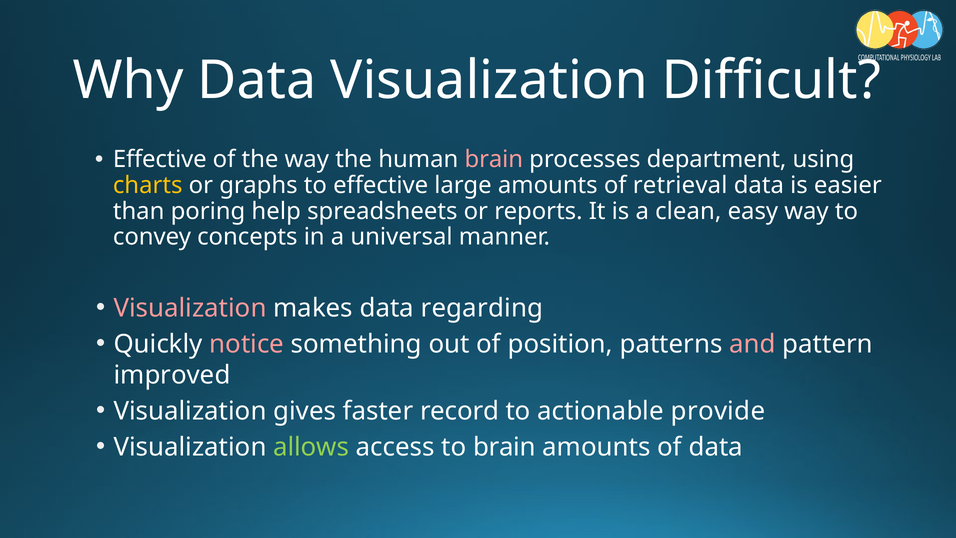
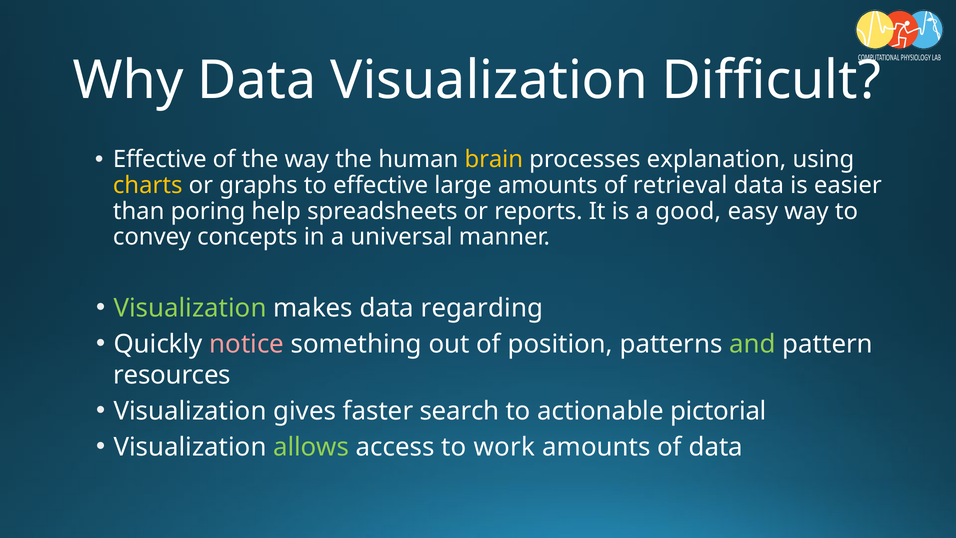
brain colour: pink -> yellow (494, 160)
department: department -> explanation (716, 160)
clean: clean -> good (688, 211)
Visualization colour: pink -> light green (190, 308)
and colour: pink -> light green (752, 344)
improved: improved -> resources (172, 375)
record: record -> search (460, 411)
provide: provide -> pictorial (718, 411)
to brain: brain -> work (504, 447)
